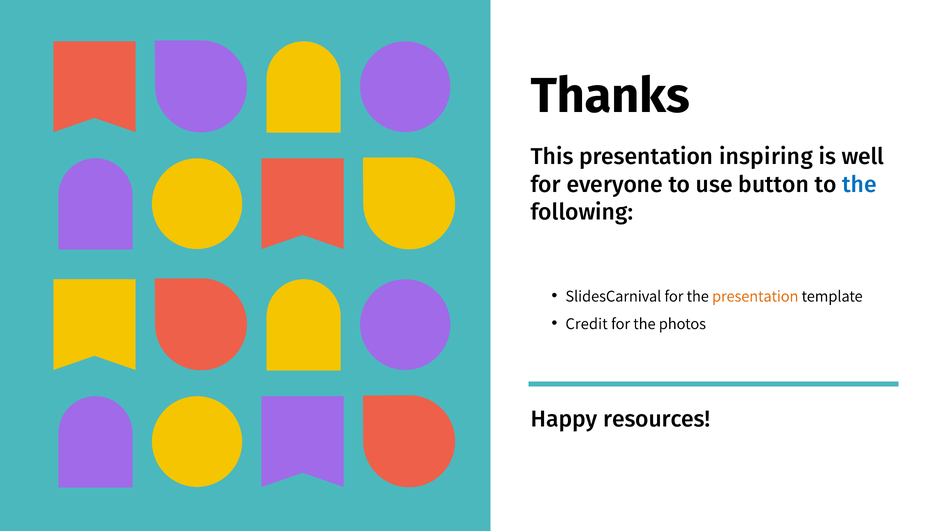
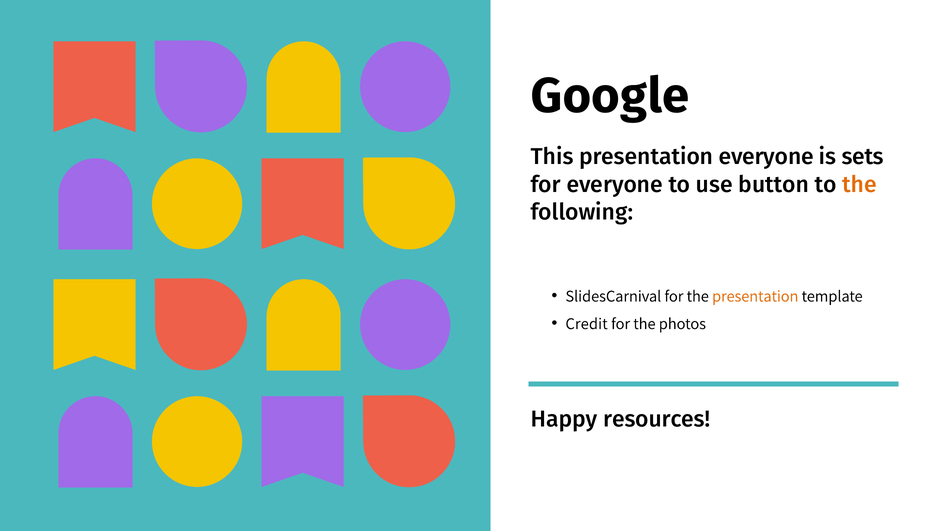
Thanks: Thanks -> Google (610, 96)
presentation inspiring: inspiring -> everyone (766, 157)
well: well -> sets (863, 157)
the colour: blue -> orange (859, 184)
